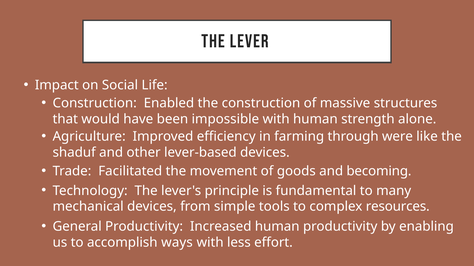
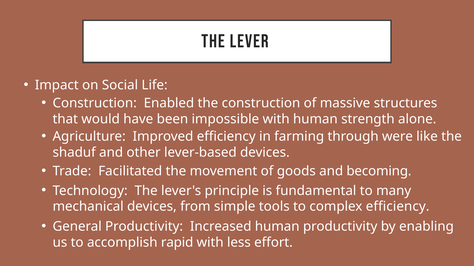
complex resources: resources -> efficiency (398, 207)
ways: ways -> rapid (177, 243)
